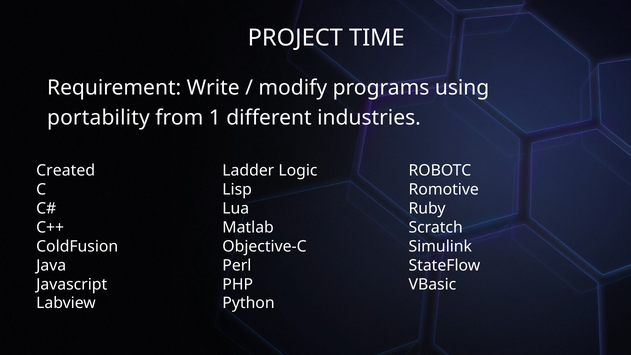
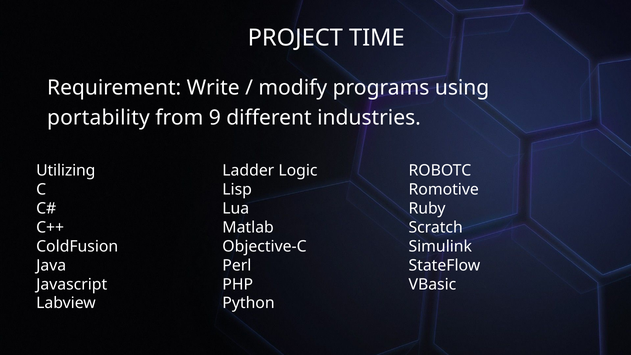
1: 1 -> 9 (215, 118)
Created: Created -> Utilizing (66, 171)
